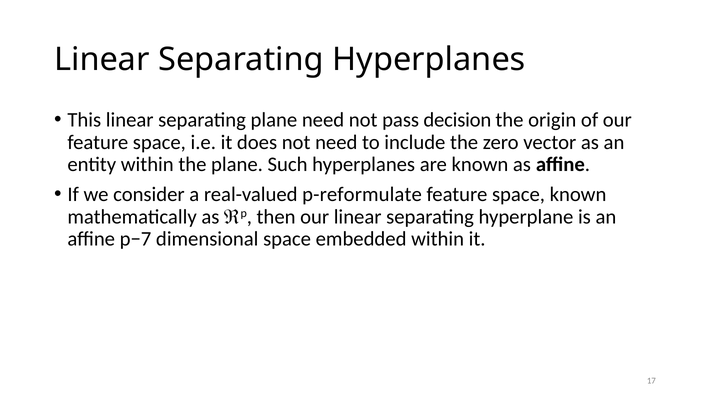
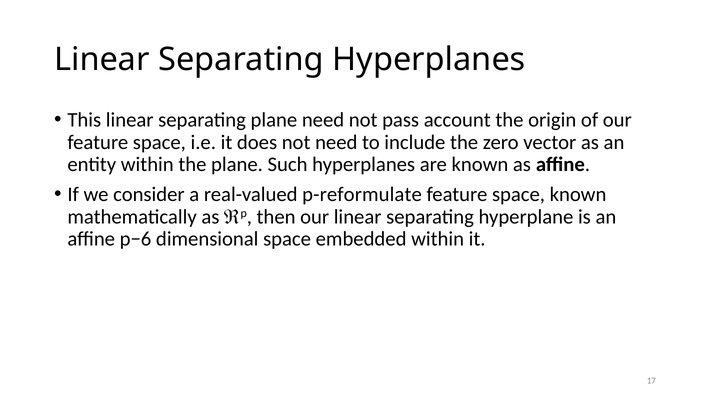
decision: decision -> account (457, 120)
p−7: p−7 -> p−6 (136, 239)
